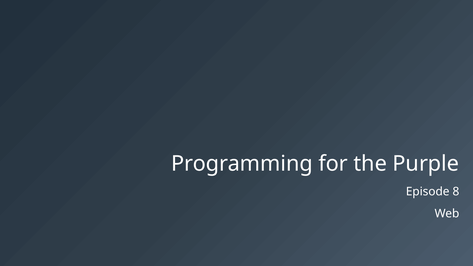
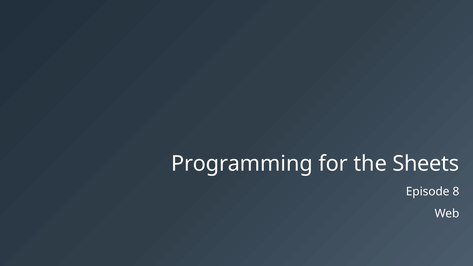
Purple: Purple -> Sheets (426, 164)
